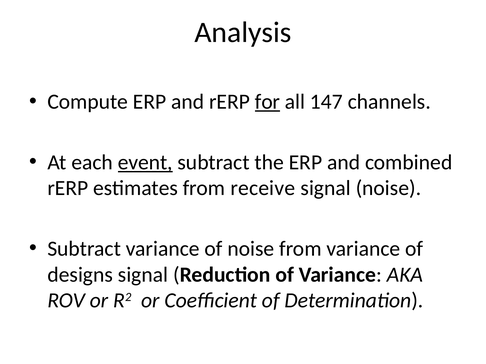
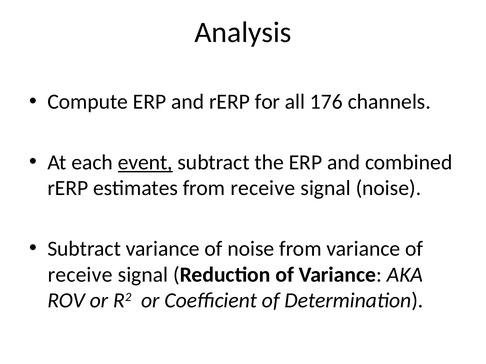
for underline: present -> none (268, 102)
147: 147 -> 176 (326, 102)
designs: designs -> receive (80, 275)
